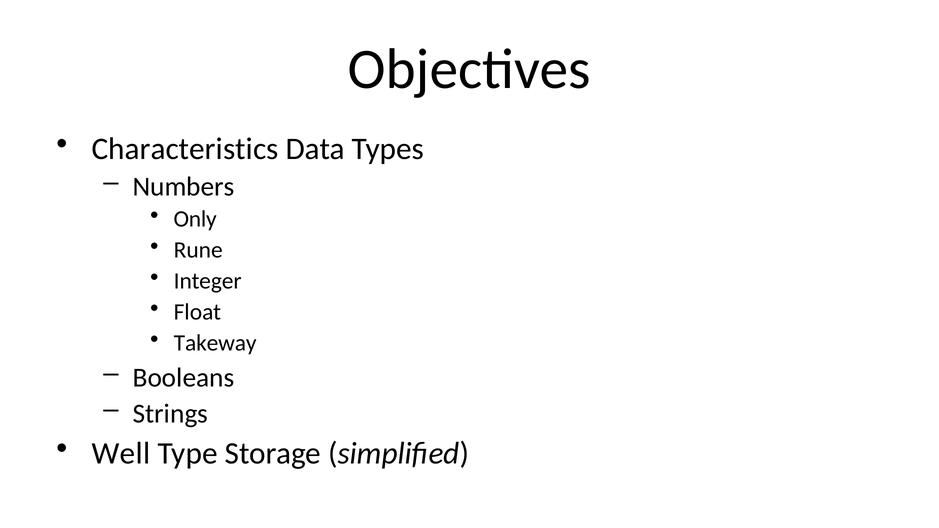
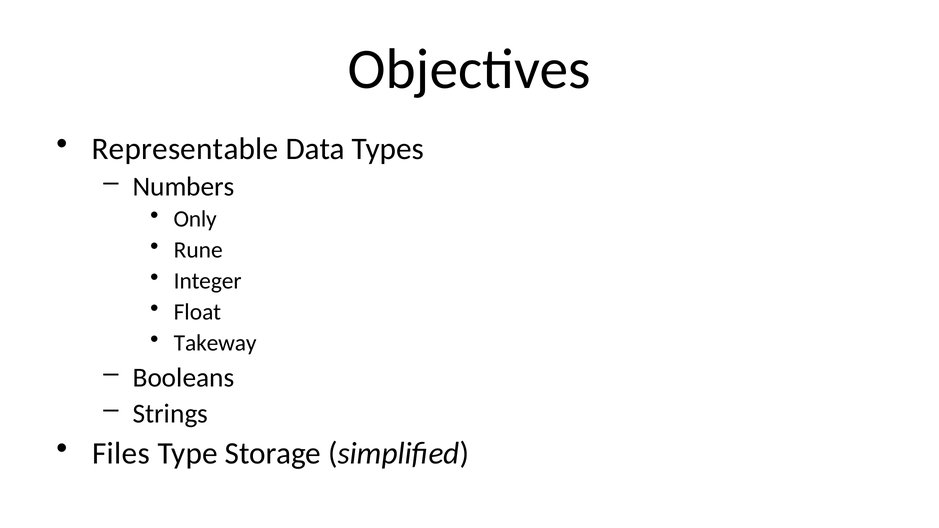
Characteristics: Characteristics -> Representable (185, 149)
Well: Well -> Files (121, 454)
